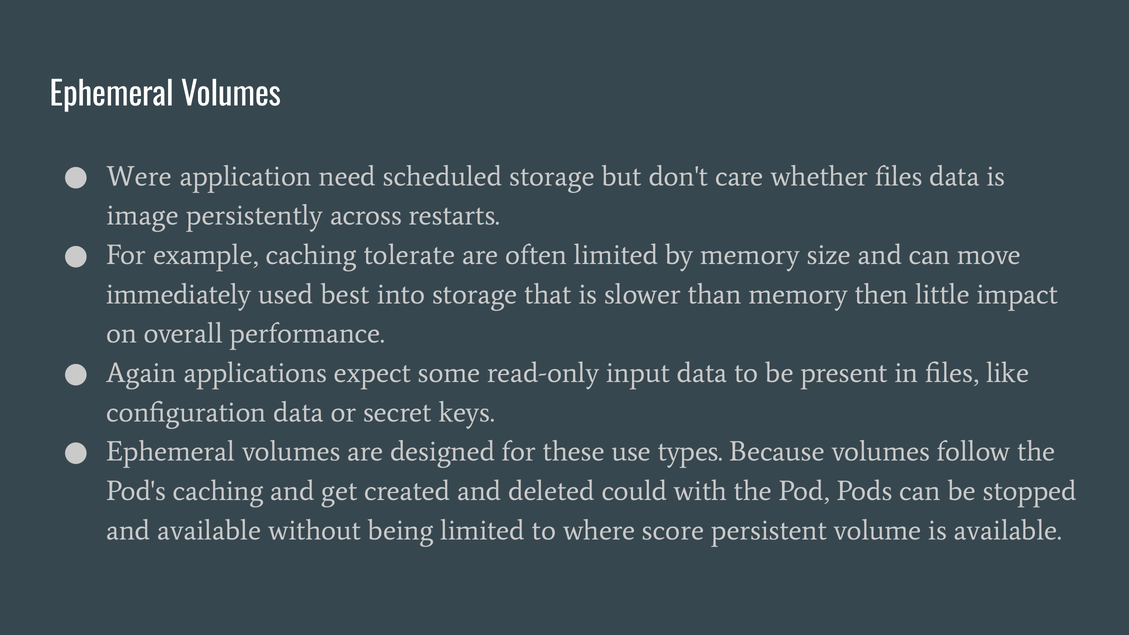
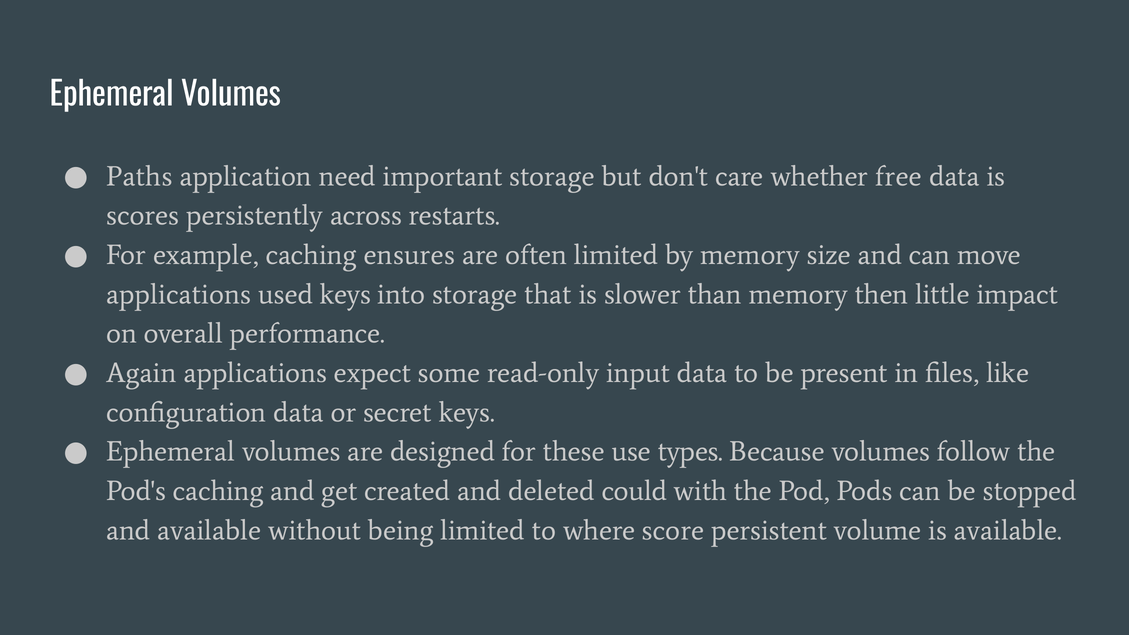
Were: Were -> Paths (139, 176)
scheduled: scheduled -> important (443, 176)
whether files: files -> free (899, 176)
image: image -> scores (143, 216)
tolerate: tolerate -> ensures (409, 255)
immediately: immediately -> applications (179, 294)
used best: best -> keys (345, 294)
